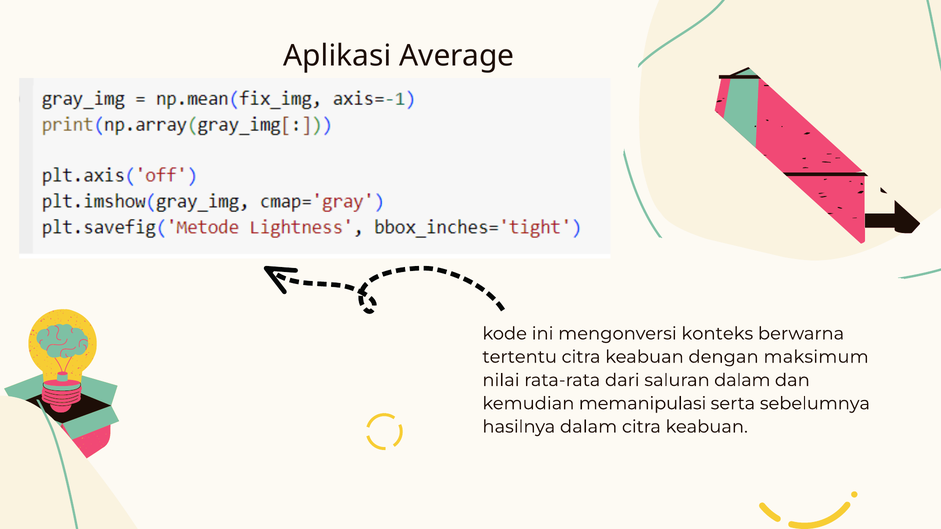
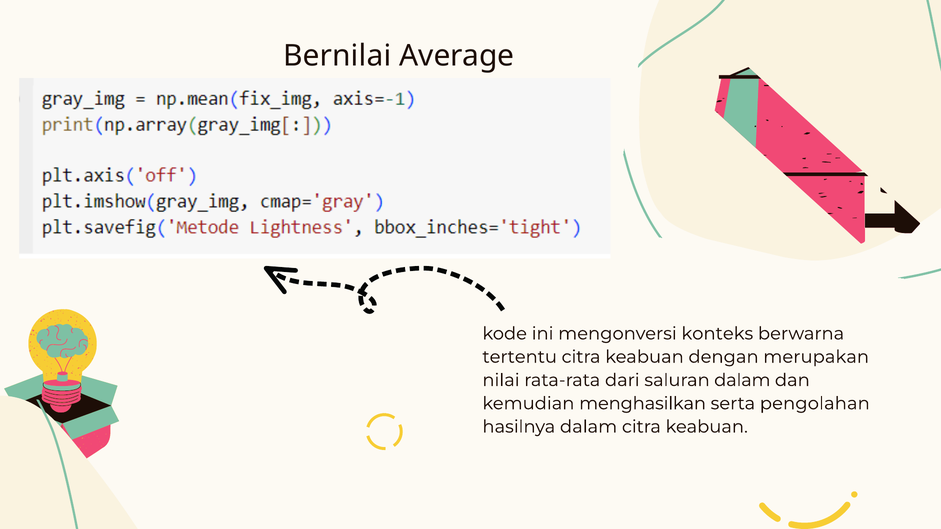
Aplikasi: Aplikasi -> Bernilai (337, 56)
maksimum: maksimum -> merupakan (816, 357)
memanipulasi: memanipulasi -> menghasilkan (643, 404)
sebelumnya: sebelumnya -> pengolahan (815, 404)
